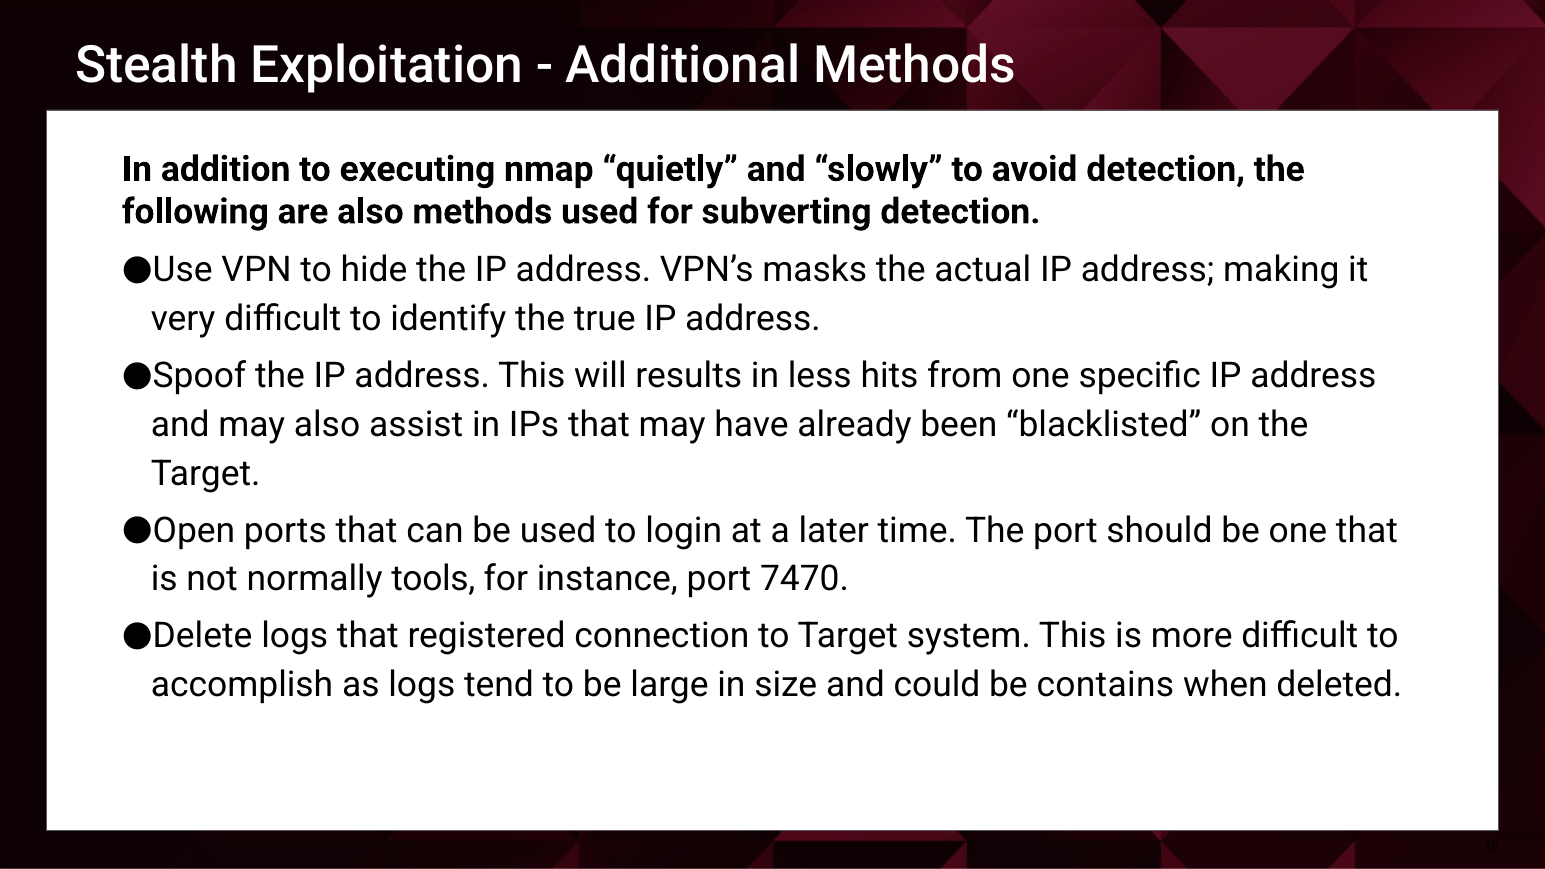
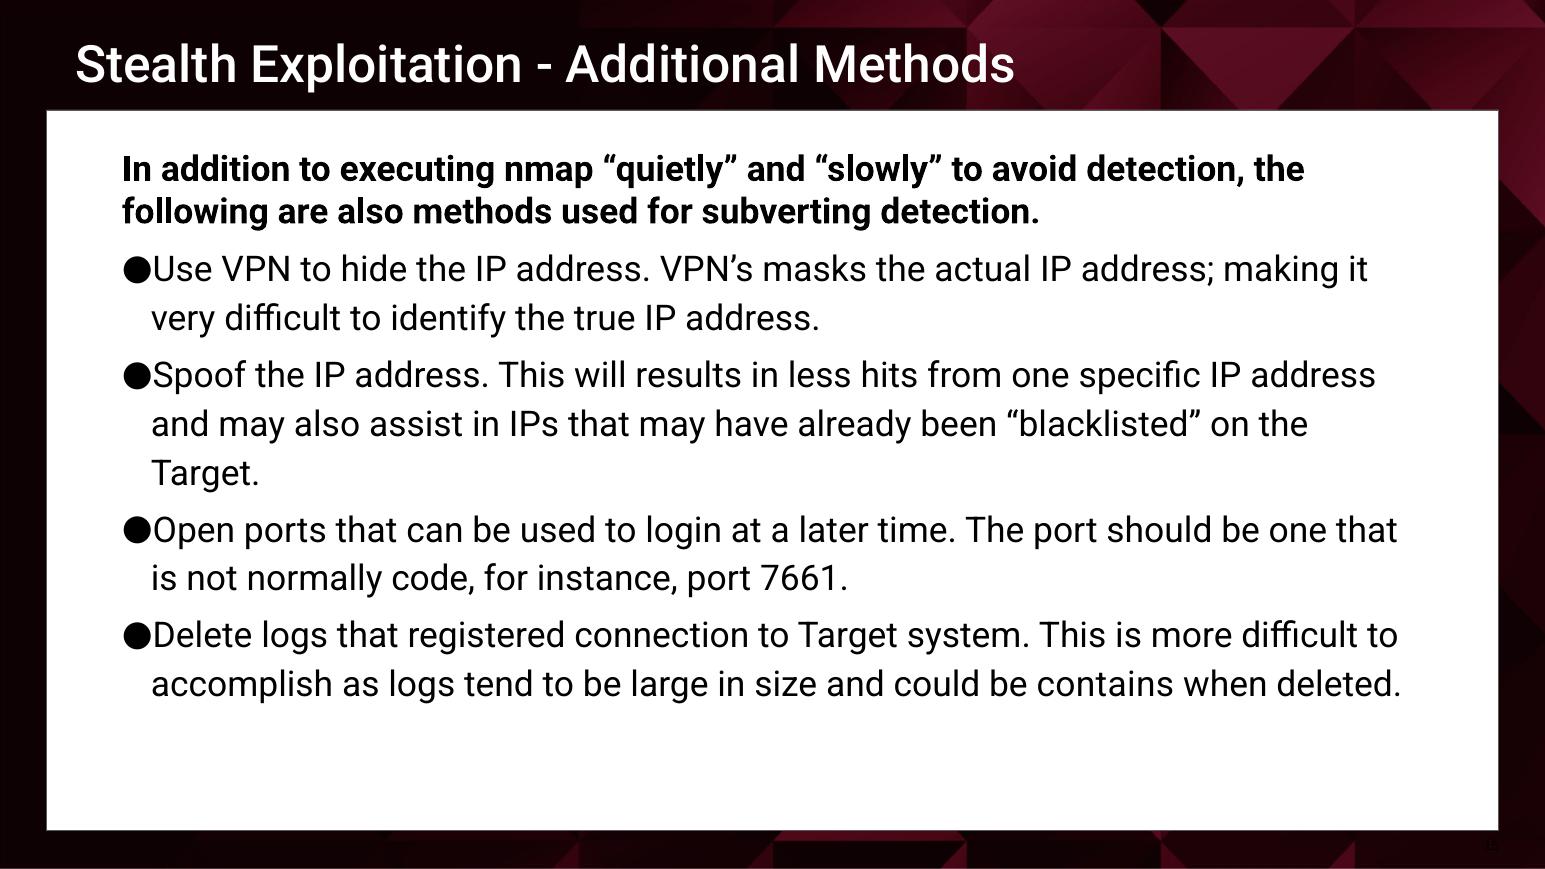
tools: tools -> code (433, 579)
7470: 7470 -> 7661 (804, 579)
